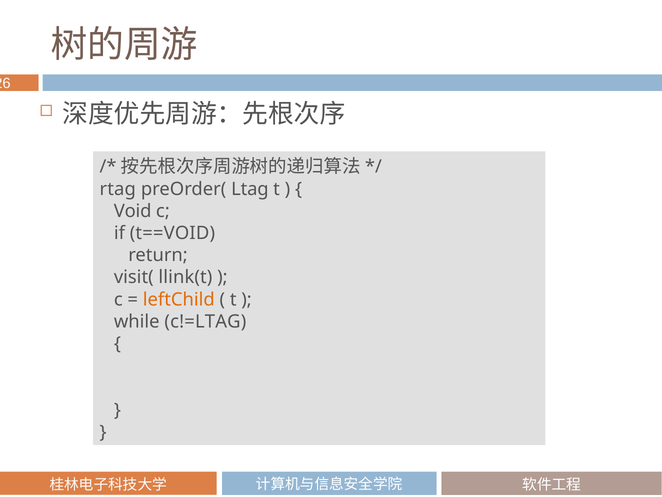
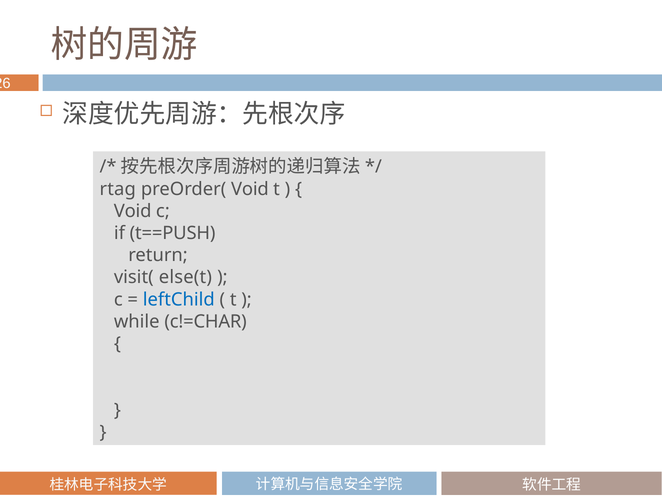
preOrder( Ltag: Ltag -> Void (250, 189)
t==VOID: t==VOID -> t==PUSH (173, 233)
llink(t: llink(t -> else(t (185, 277)
leftChild colour: orange -> blue (179, 299)
c!=LTAG: c!=LTAG -> c!=CHAR (206, 321)
